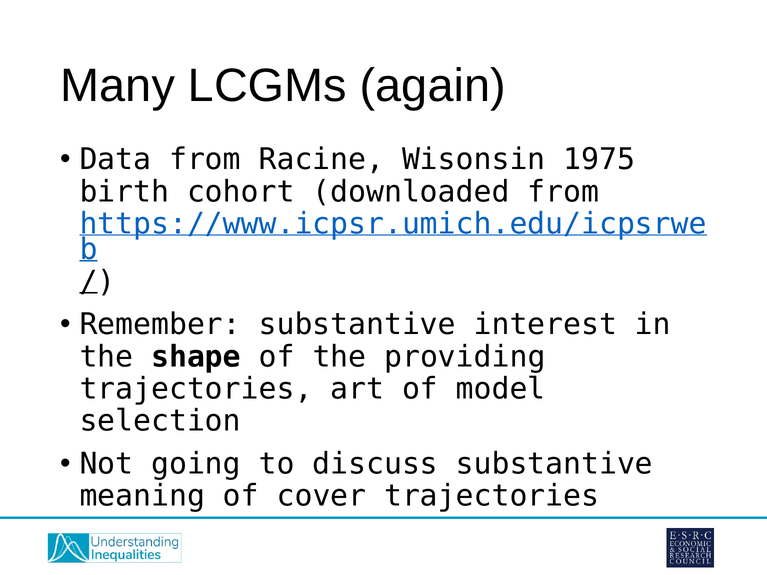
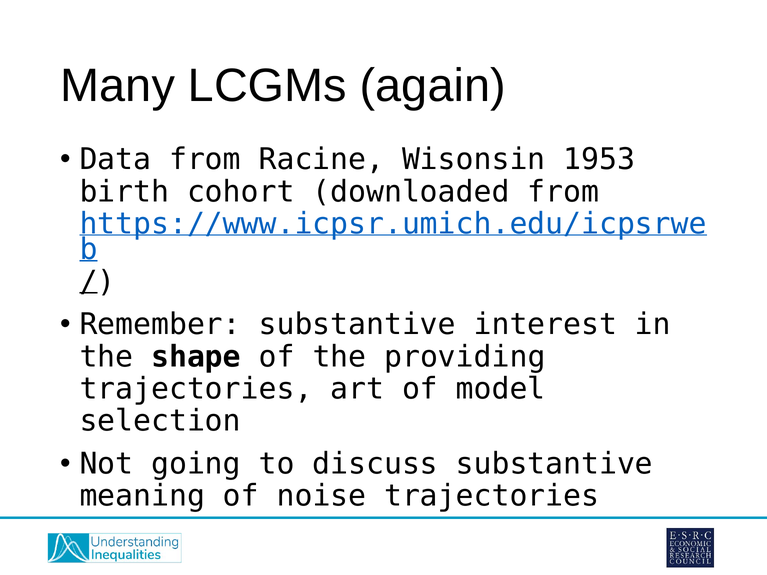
1975: 1975 -> 1953 (599, 160)
cover: cover -> noise (321, 496)
